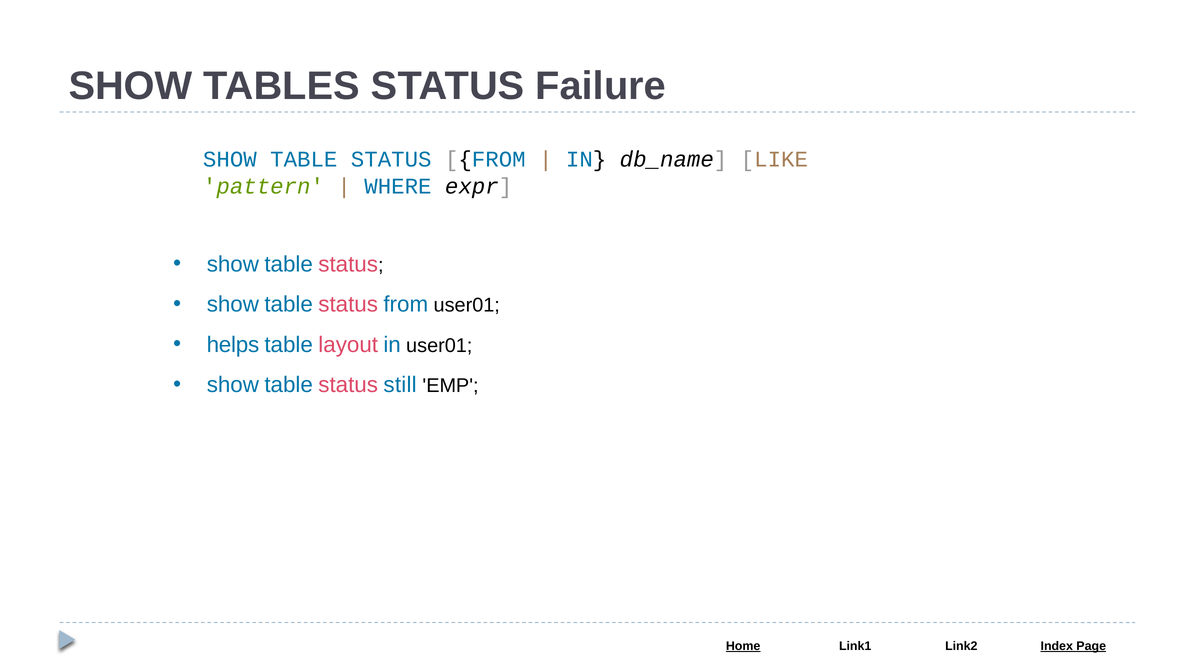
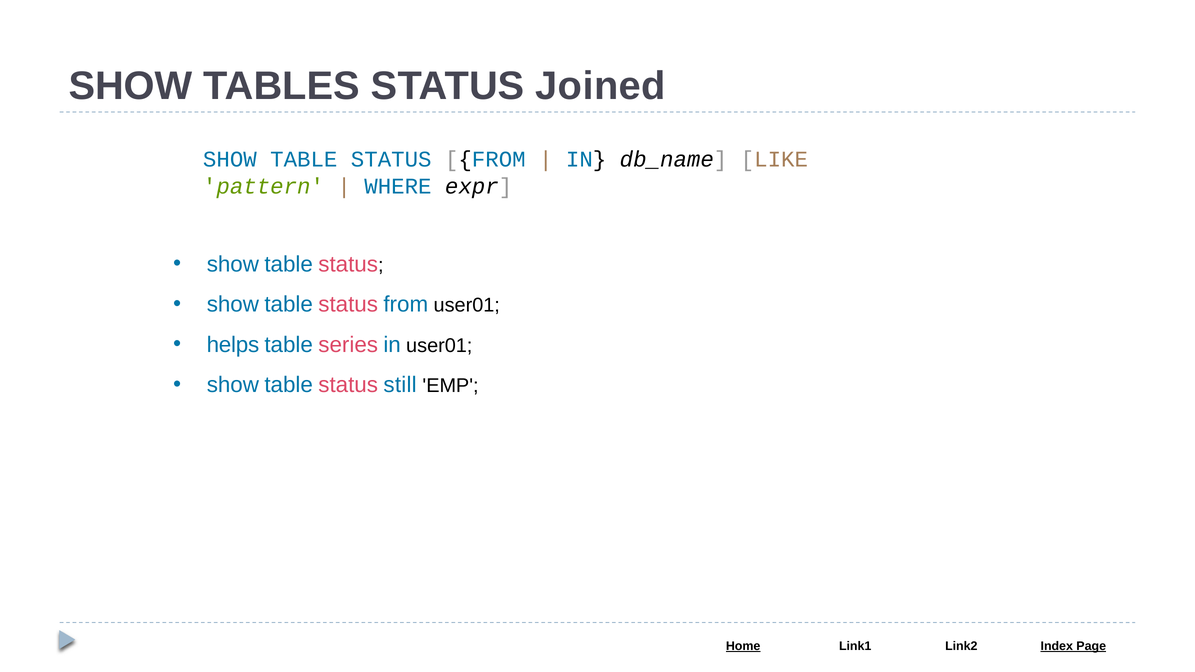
Failure: Failure -> Joined (601, 86)
layout: layout -> series (348, 345)
